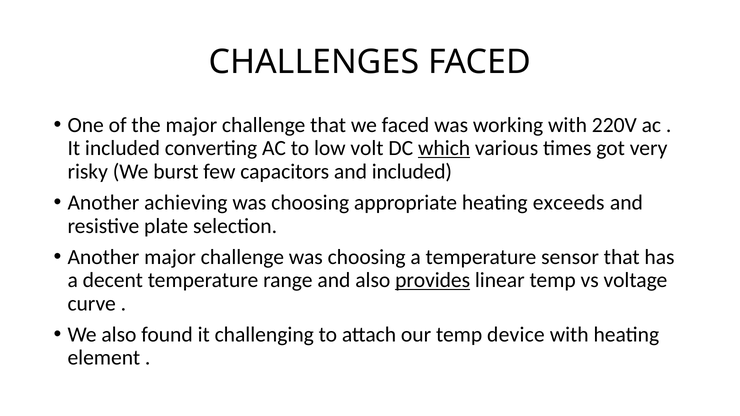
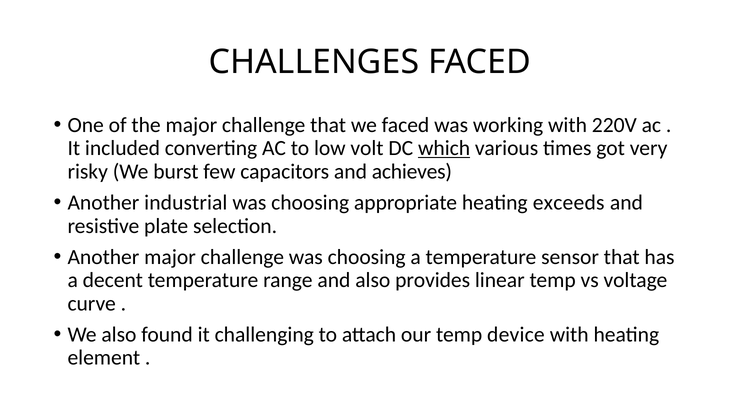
and included: included -> achieves (412, 172)
achieving: achieving -> industrial (186, 203)
provides underline: present -> none (433, 280)
